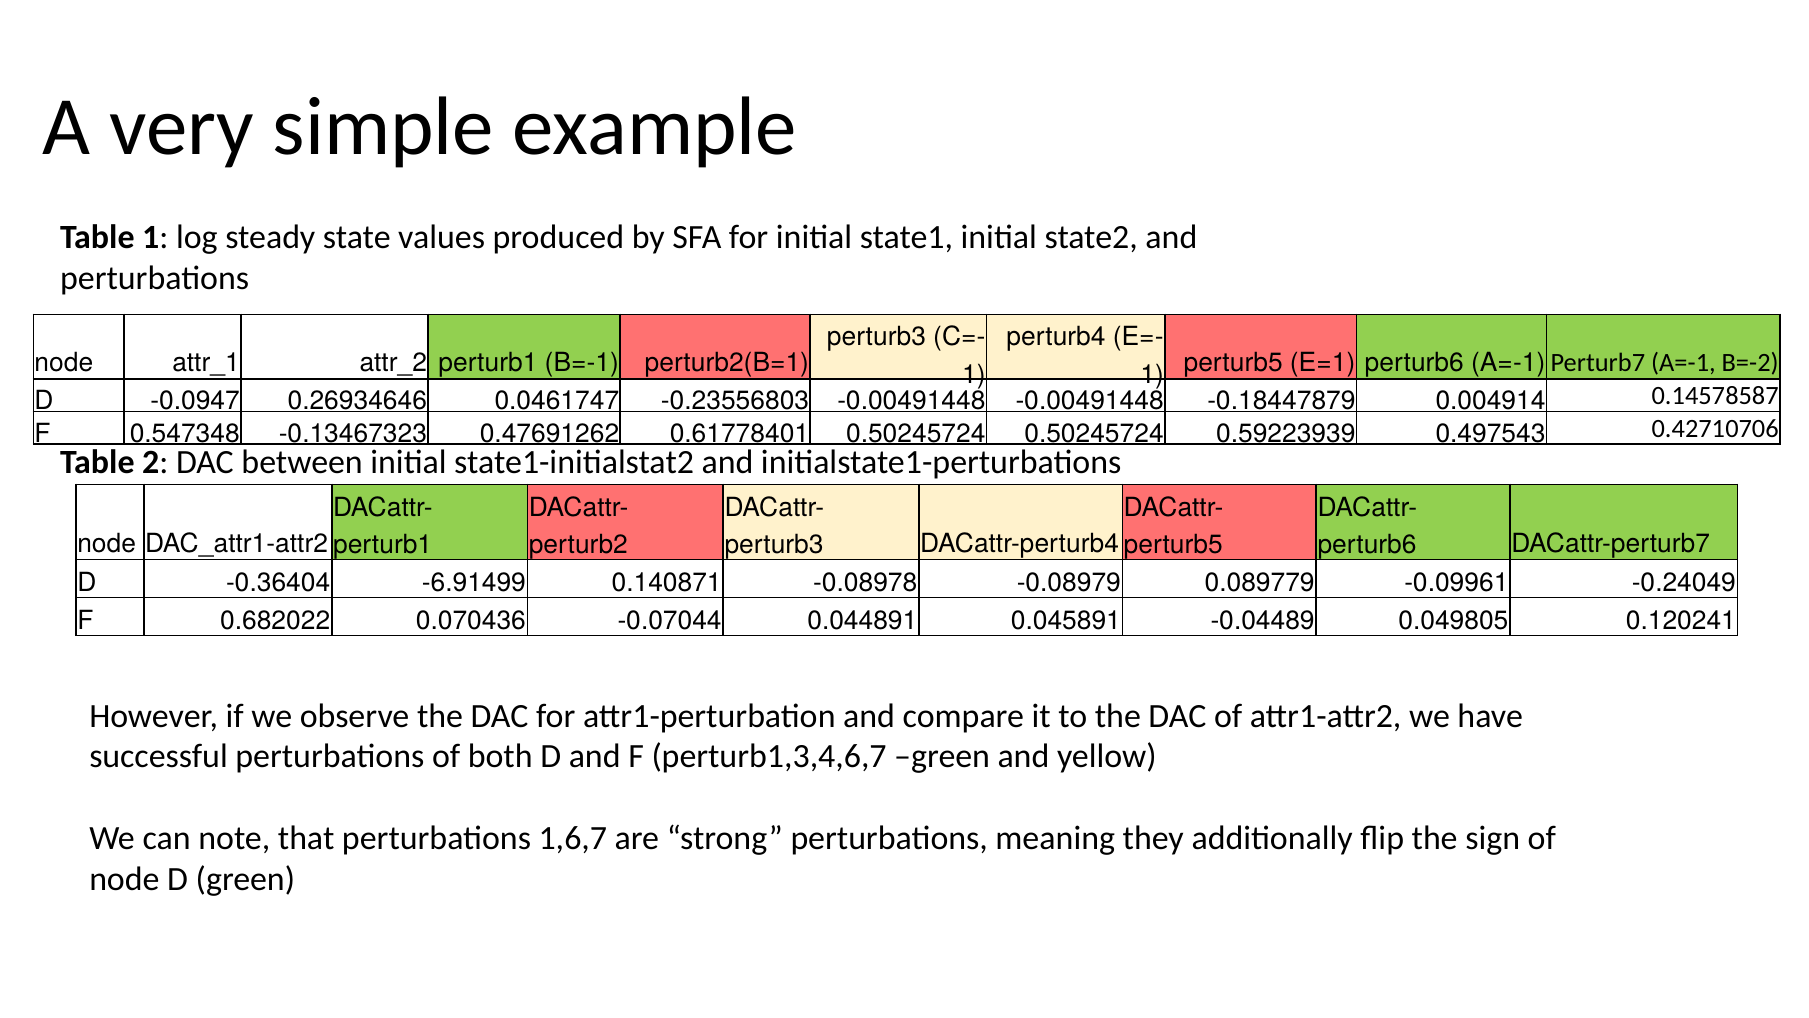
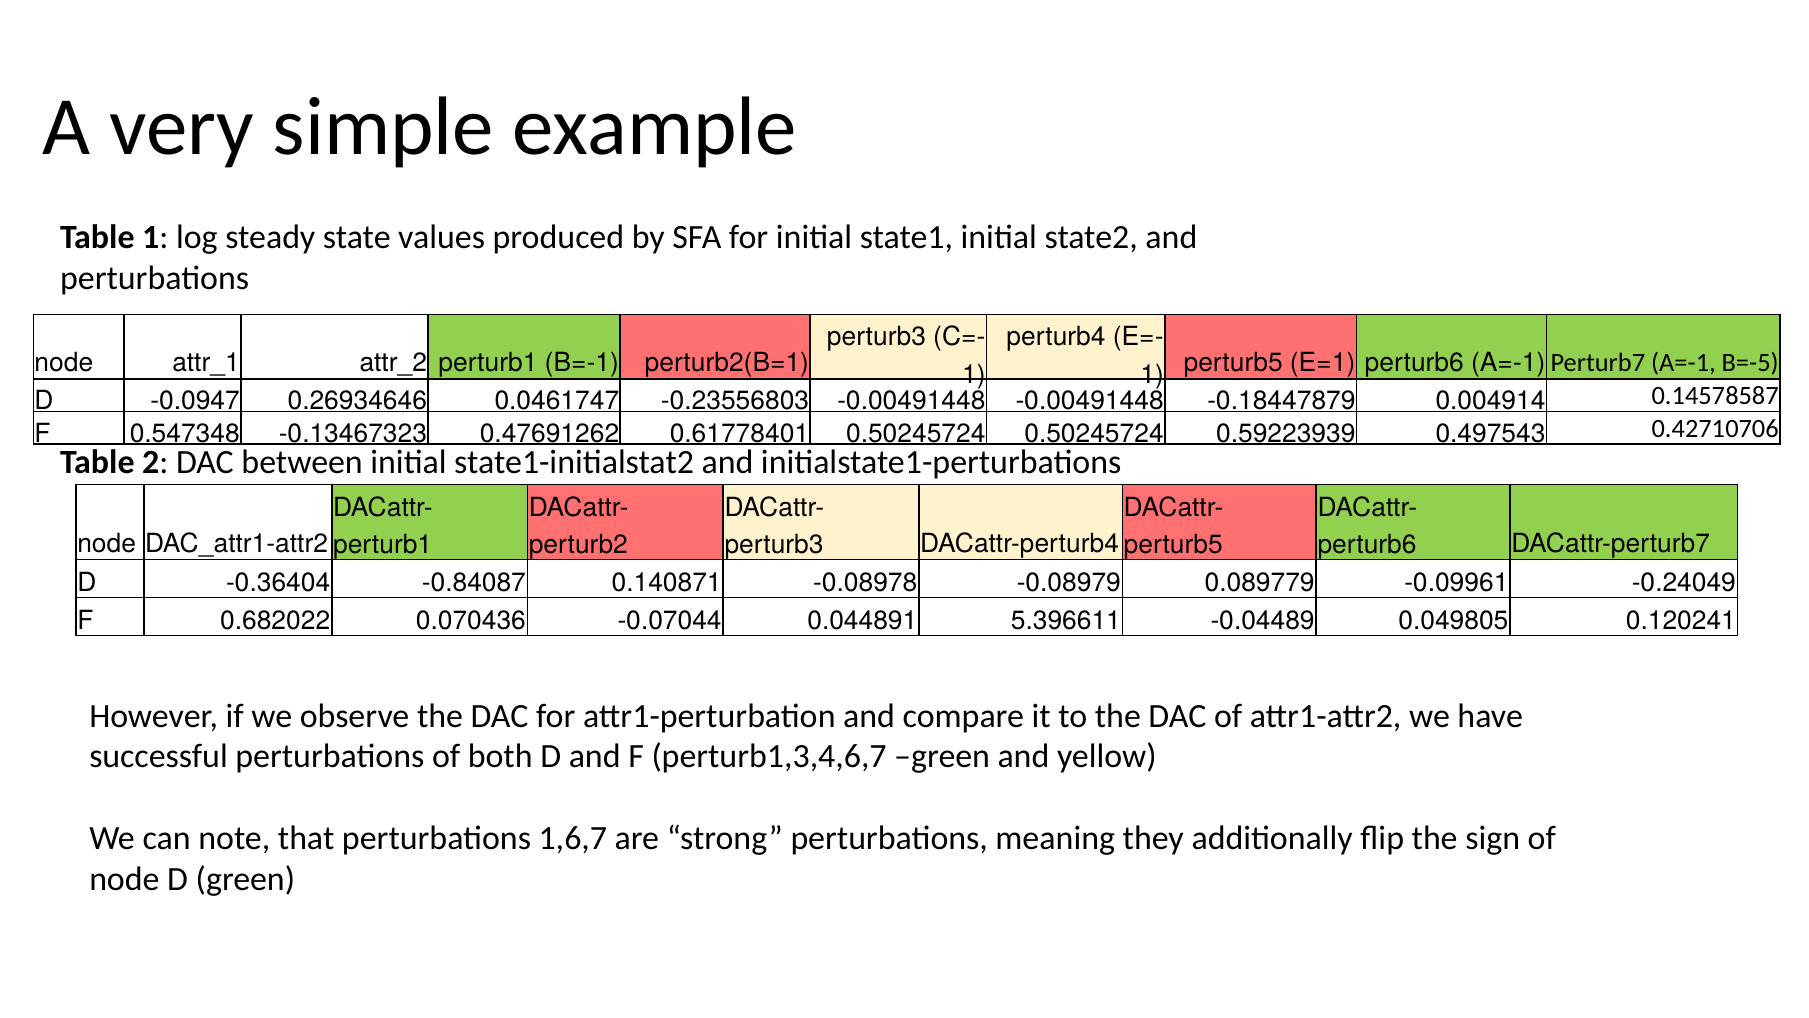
B=-2: B=-2 -> B=-5 (1750, 363)
-6.91499: -6.91499 -> -0.84087 (474, 582)
0.045891: 0.045891 -> 5.396611 (1066, 620)
